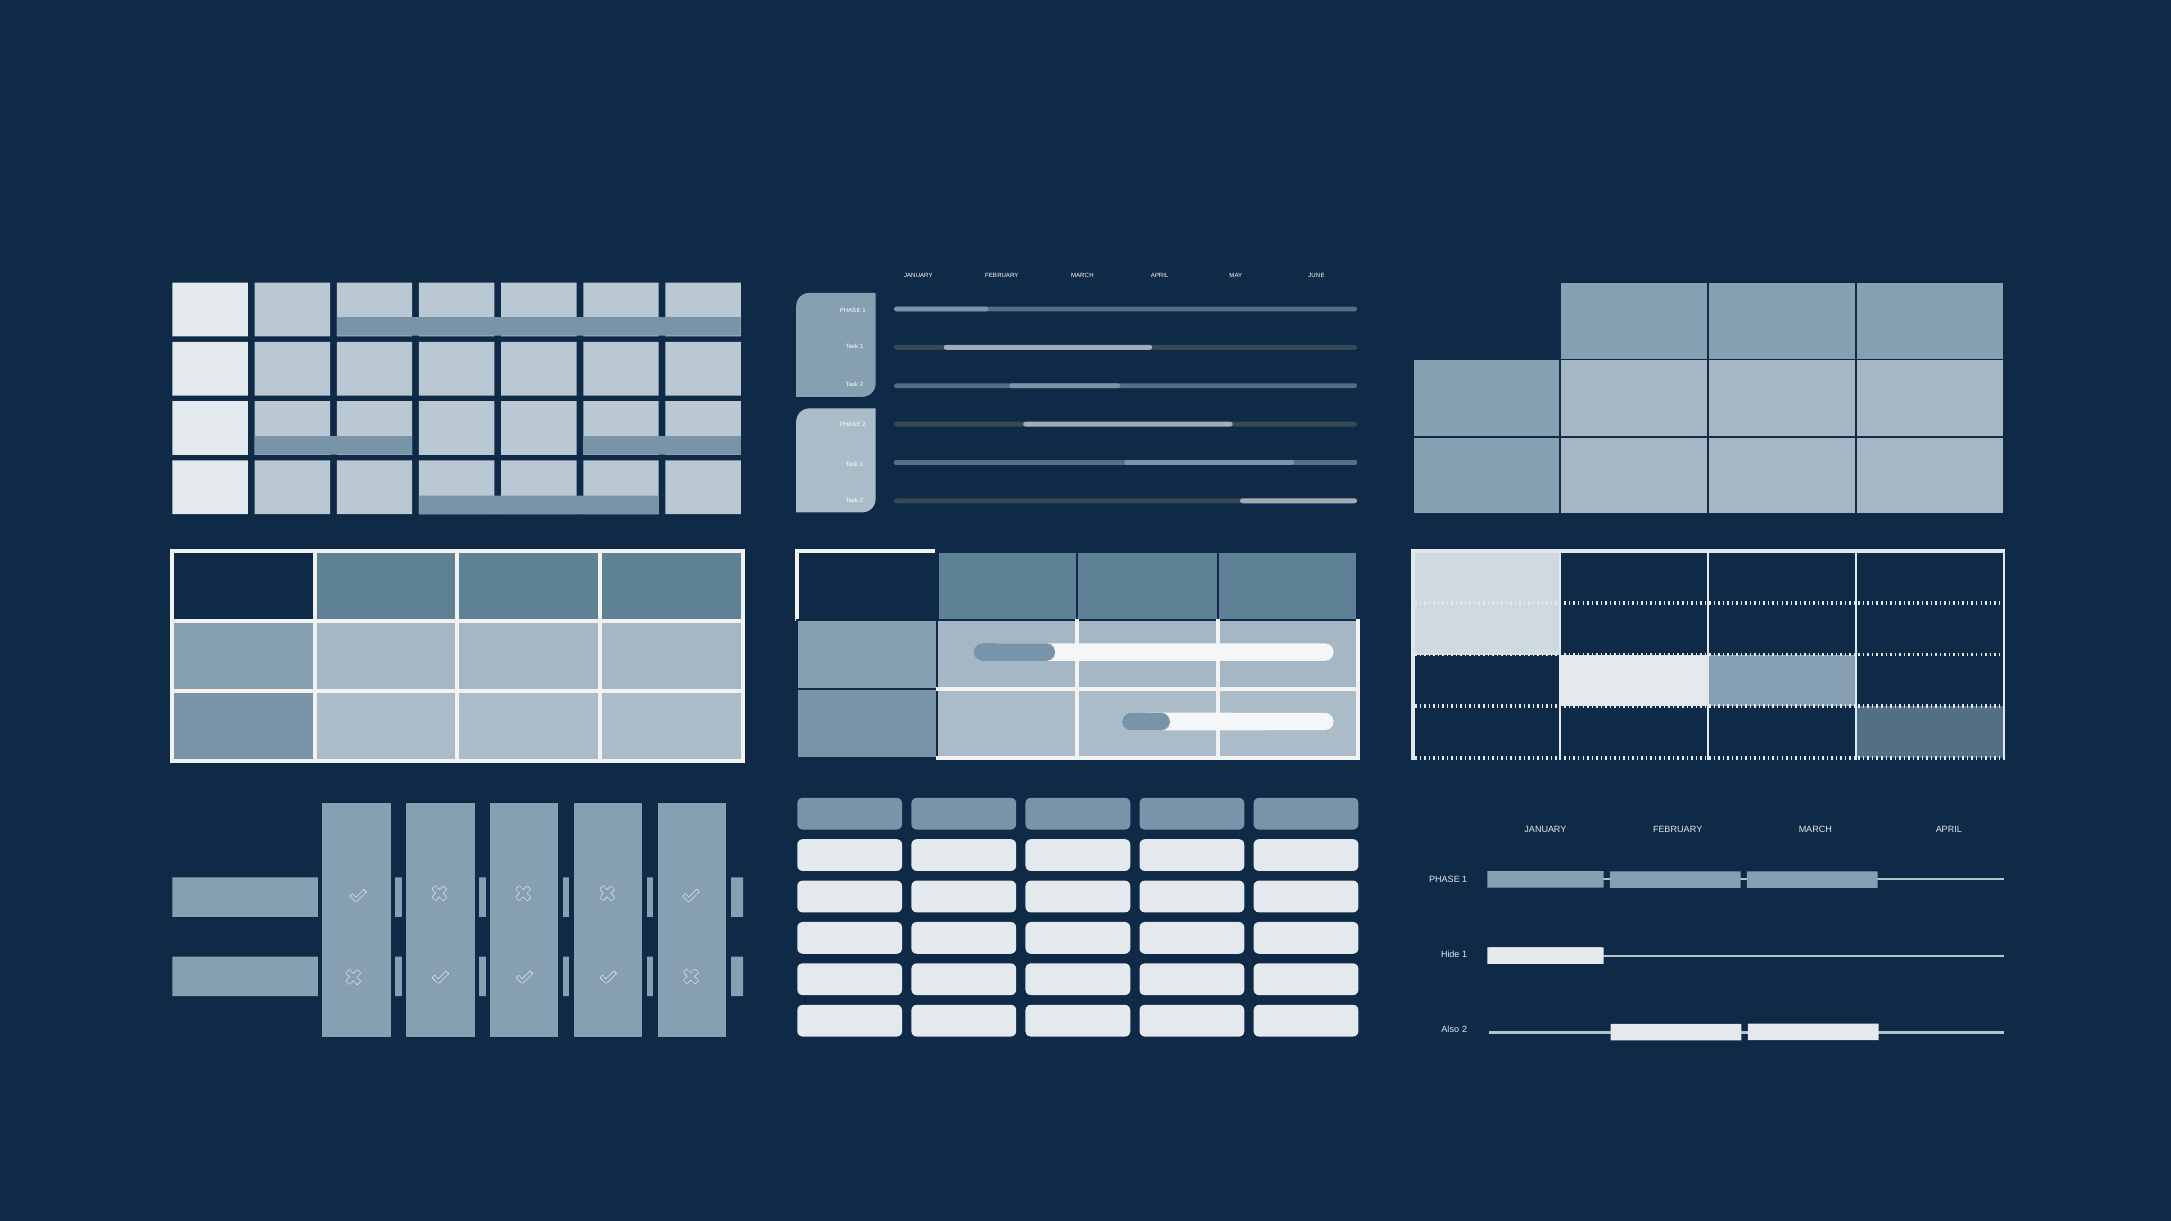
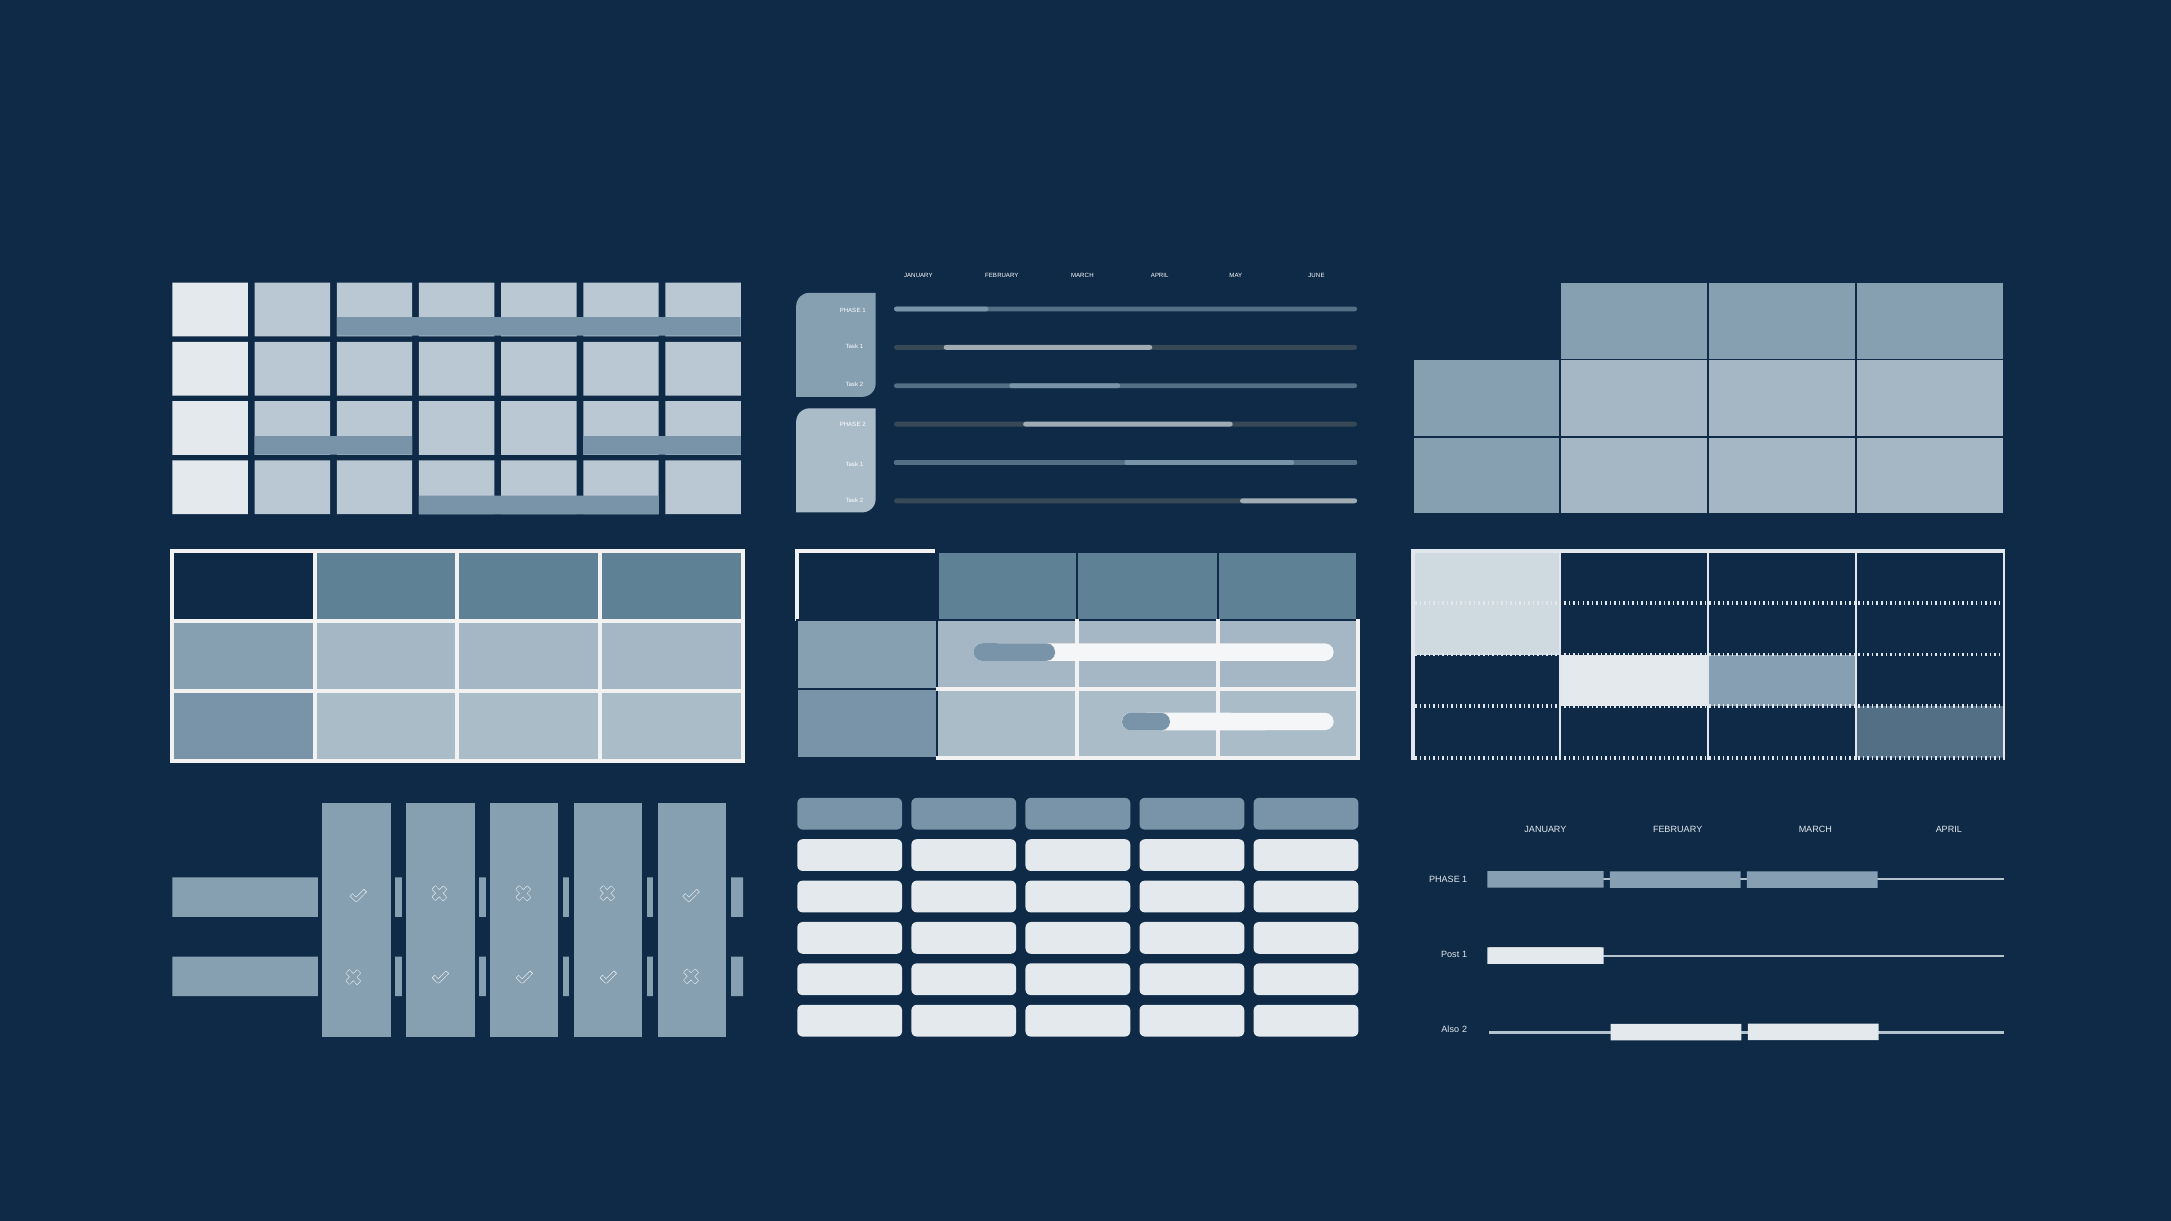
Hide: Hide -> Post (1450, 955)
